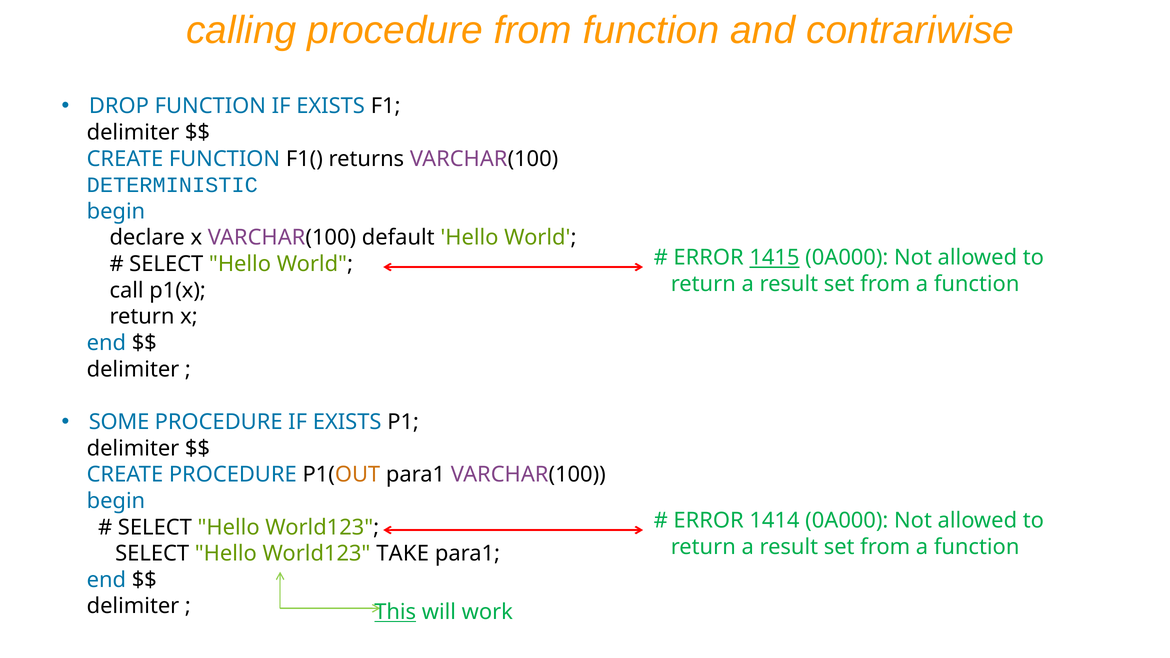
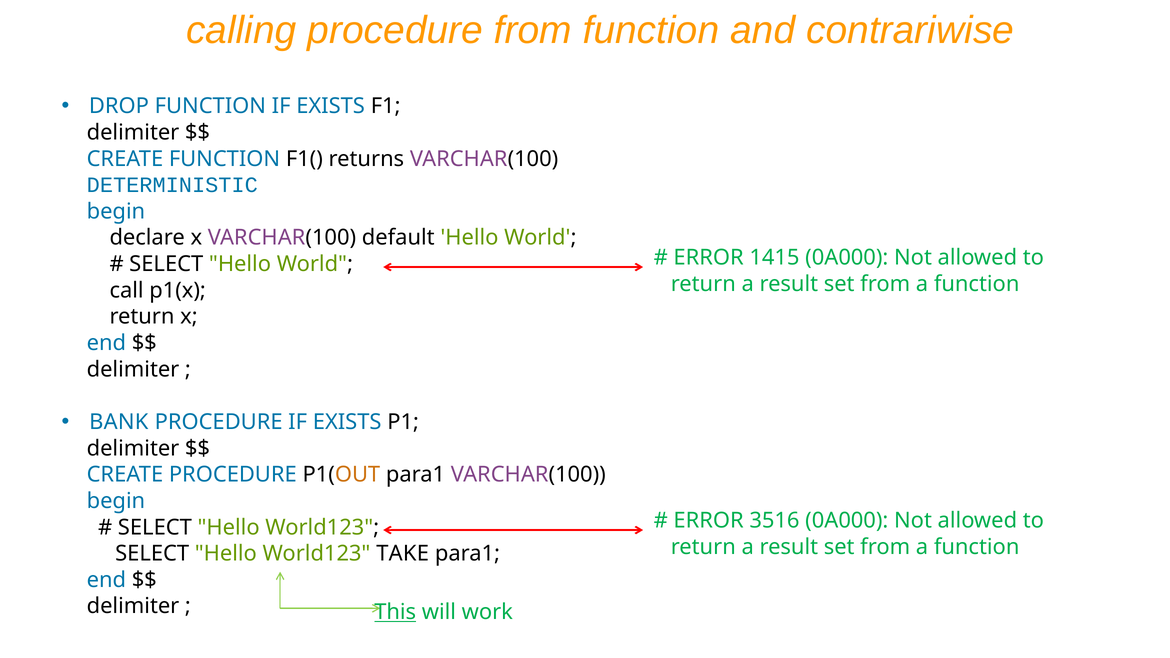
1415 underline: present -> none (774, 258)
SOME: SOME -> BANK (119, 422)
1414: 1414 -> 3516 (774, 521)
